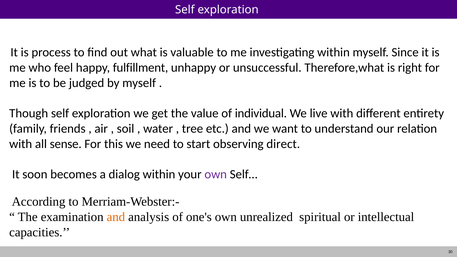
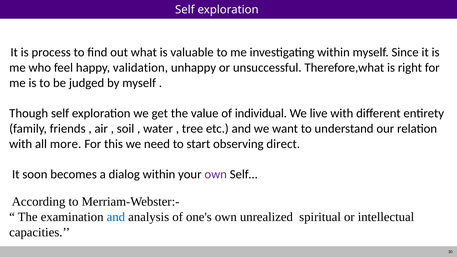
fulfillment: fulfillment -> validation (140, 68)
sense: sense -> more (66, 144)
and colour: orange -> blue (116, 217)
